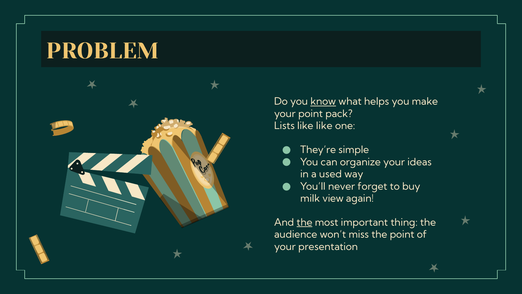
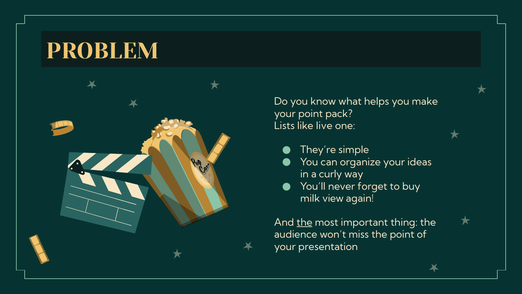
know underline: present -> none (323, 101)
like like: like -> live (324, 126)
used: used -> curly (331, 174)
